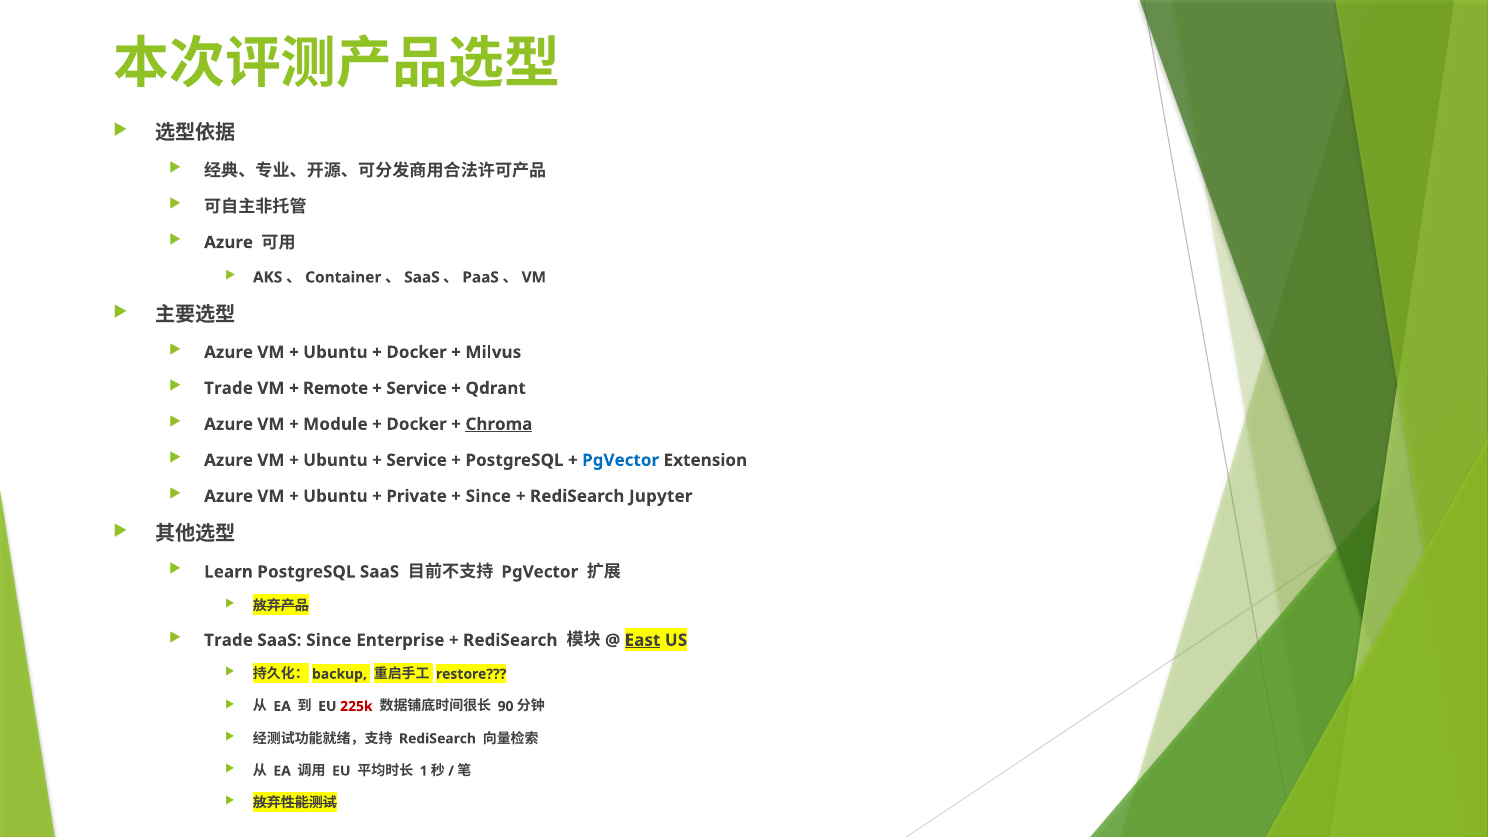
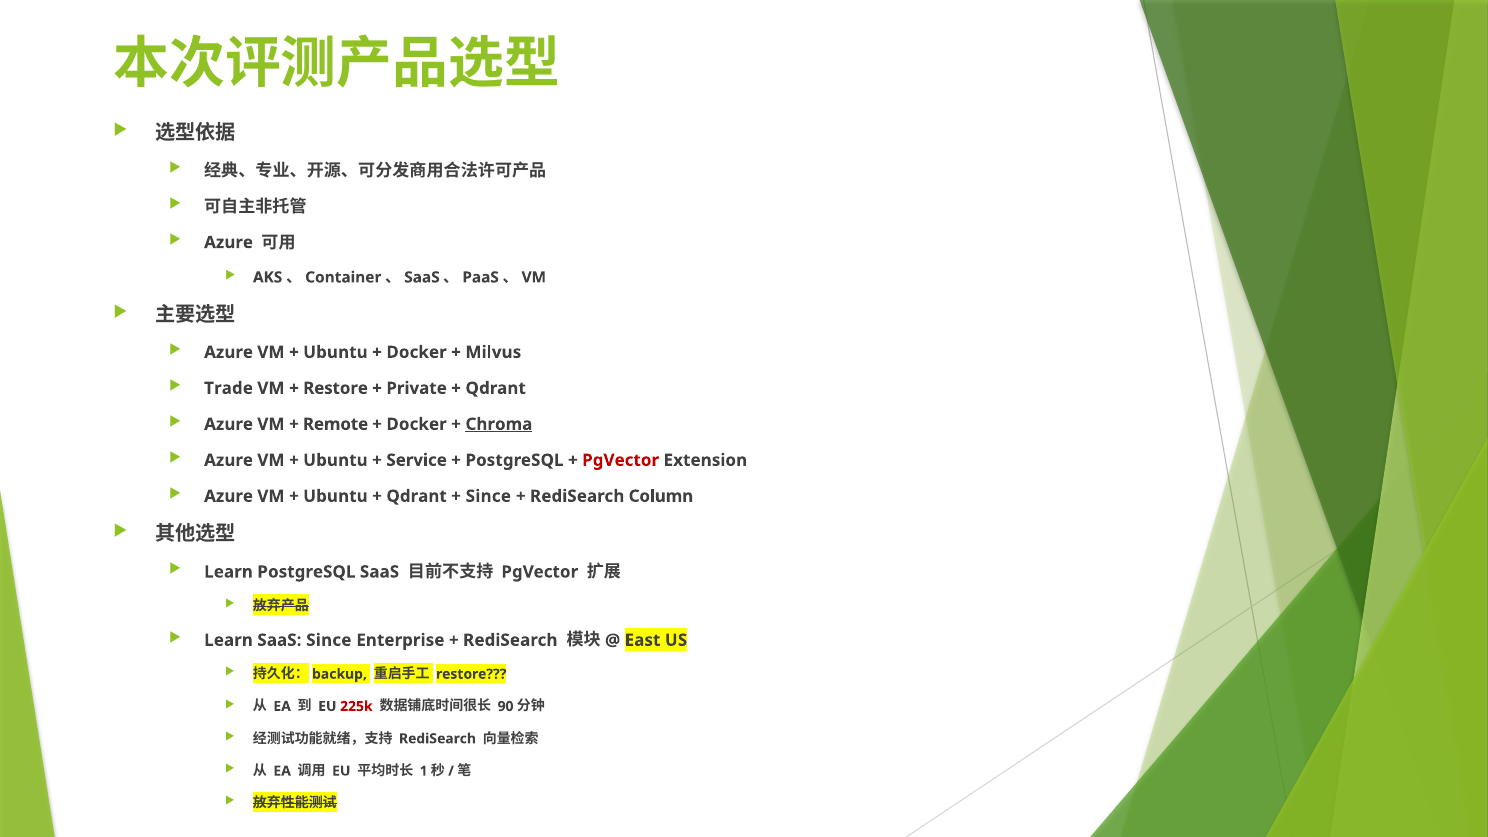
Remote: Remote -> Restore (336, 388)
Service: Service -> Private (417, 388)
Module: Module -> Remote (336, 424)
PgVector colour: blue -> red (621, 460)
Private: Private -> Qdrant (417, 496)
Jupyter: Jupyter -> Column (661, 496)
Trade: Trade -> Learn (229, 640)
East underline: present -> none (643, 640)
